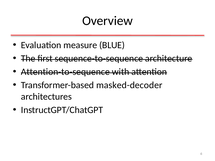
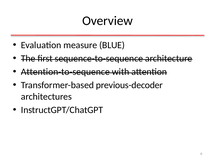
masked-decoder: masked-decoder -> previous-decoder (129, 85)
